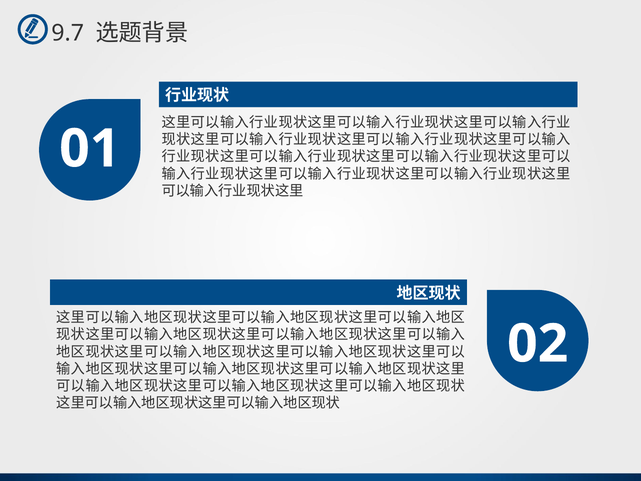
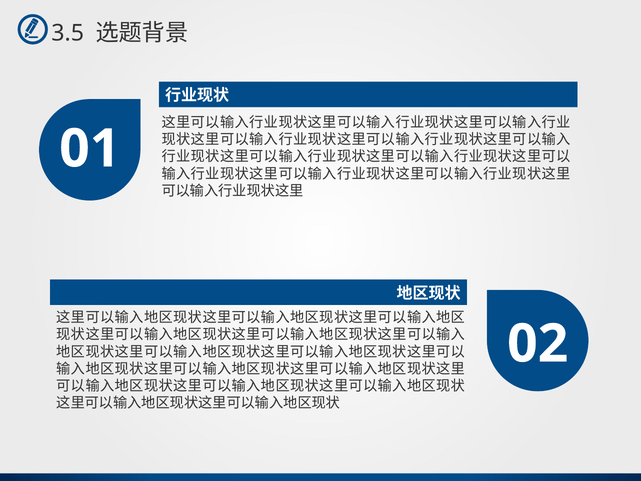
9.7: 9.7 -> 3.5 (68, 33)
